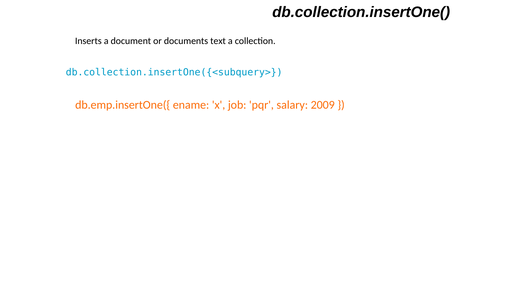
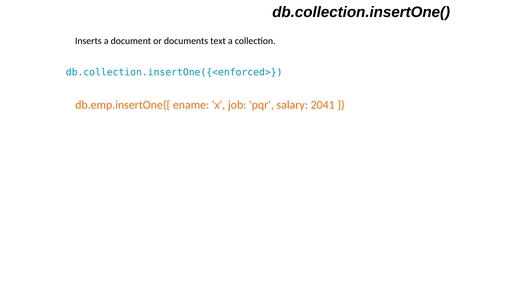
db.collection.insertOne({<subquery>: db.collection.insertOne({<subquery> -> db.collection.insertOne({<enforced> (174, 72)
2009: 2009 -> 2041 (323, 105)
